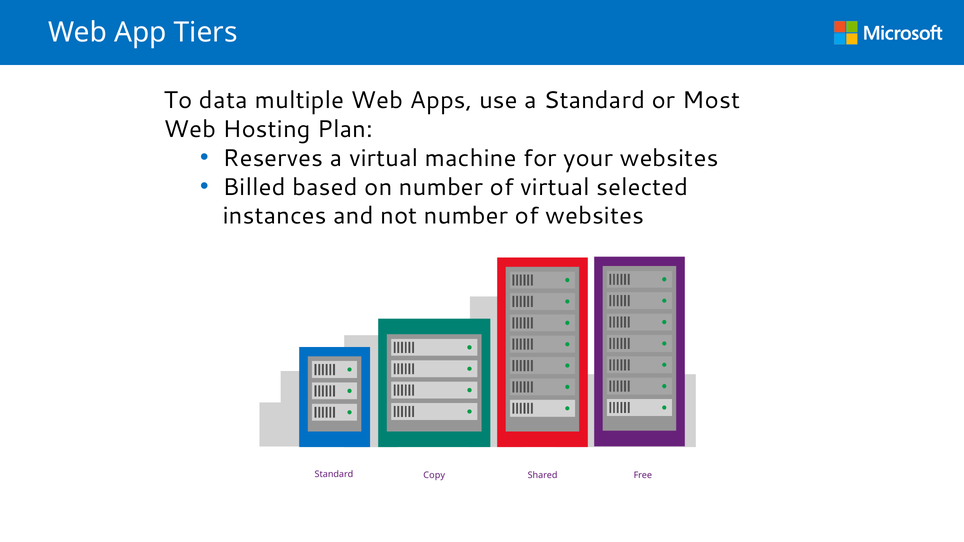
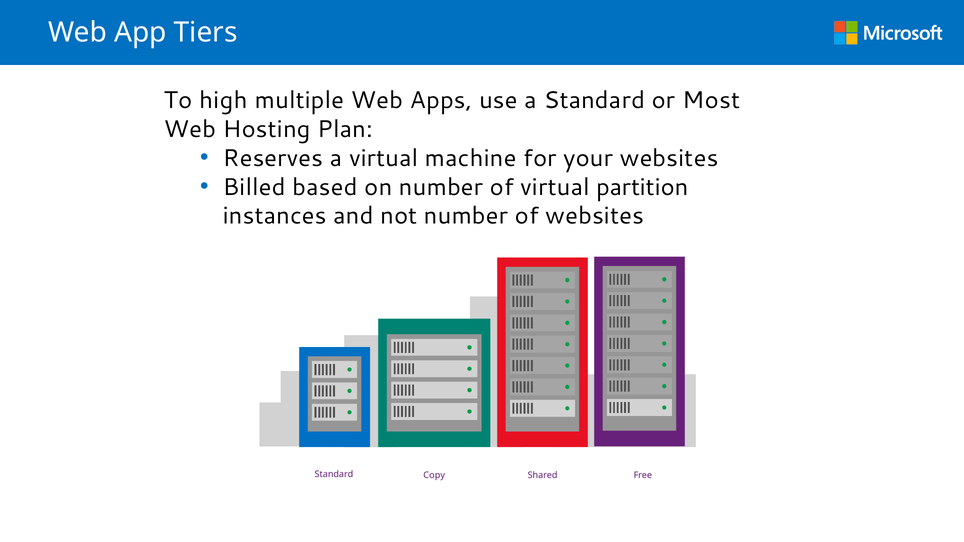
data: data -> high (223, 100)
selected: selected -> partition (642, 187)
